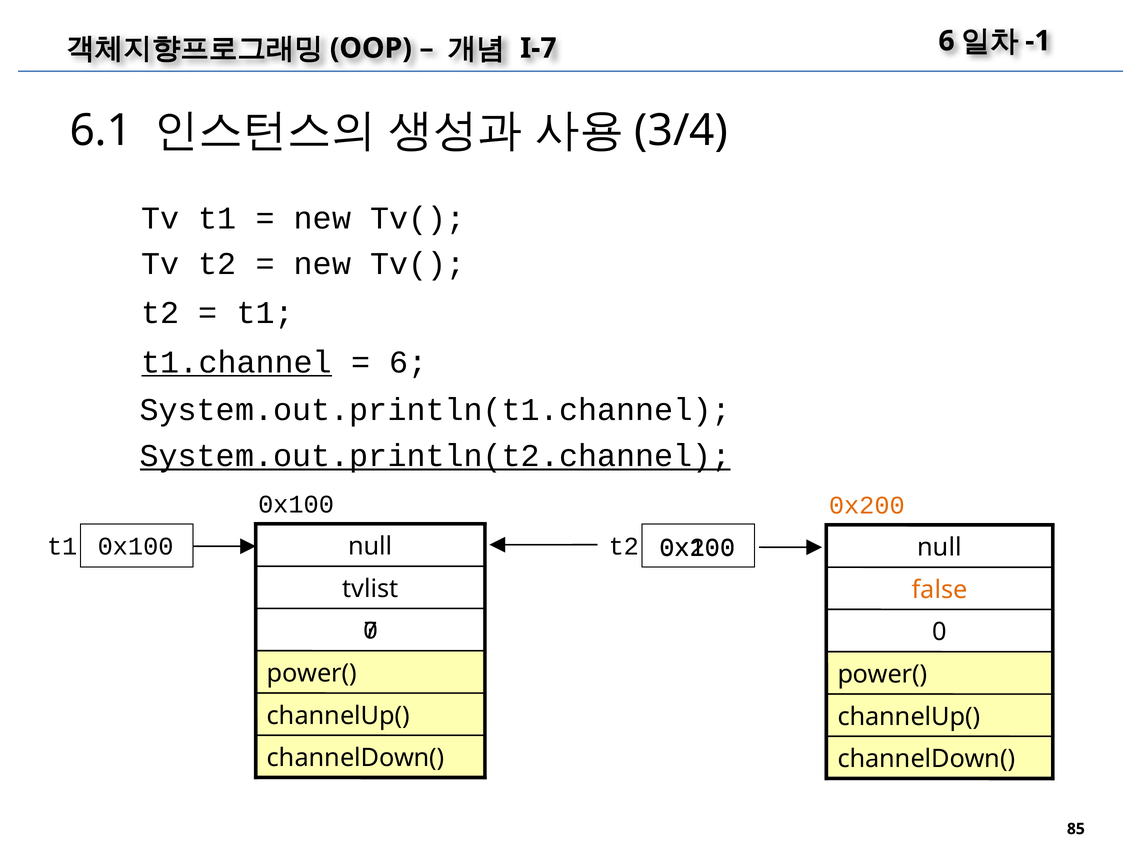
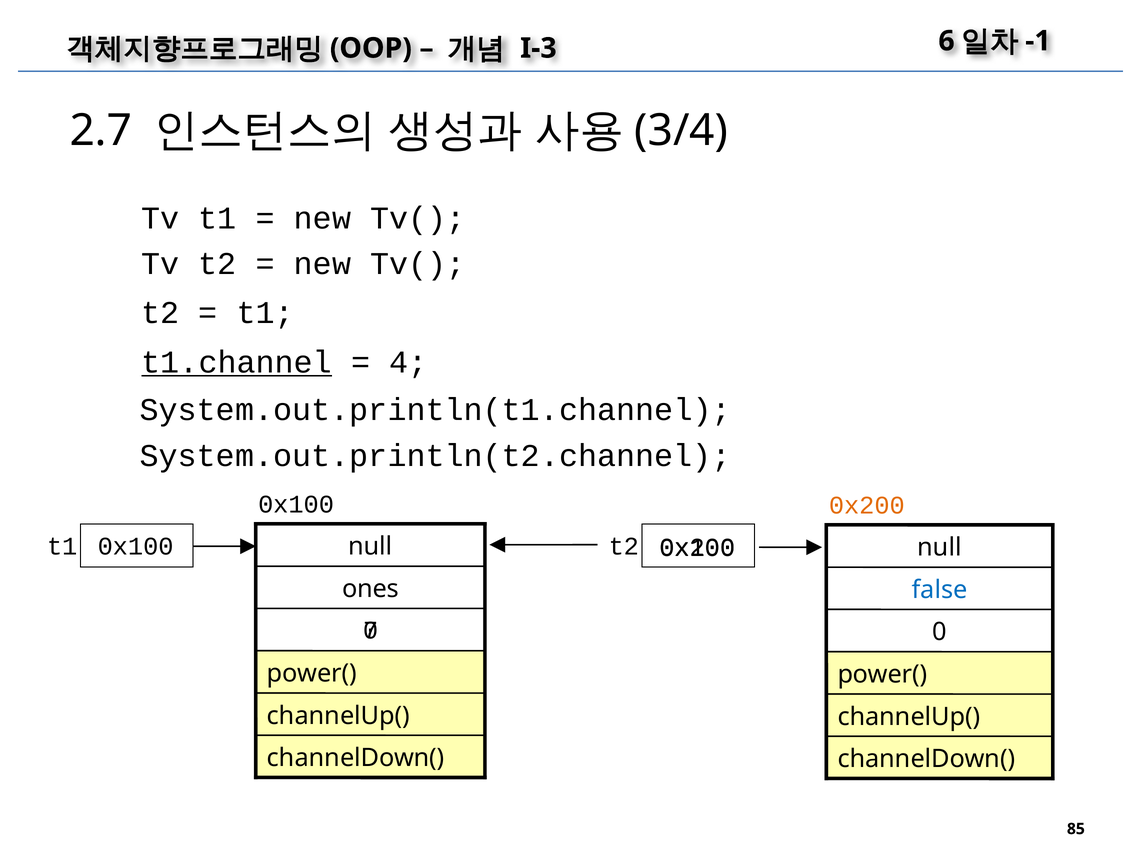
I-7: I-7 -> I-3 (538, 48)
6.1: 6.1 -> 2.7 (101, 131)
6: 6 -> 4 (408, 362)
System.out.println(t2.channel underline: present -> none (435, 456)
tvlist: tvlist -> ones (370, 589)
false colour: orange -> blue (940, 590)
